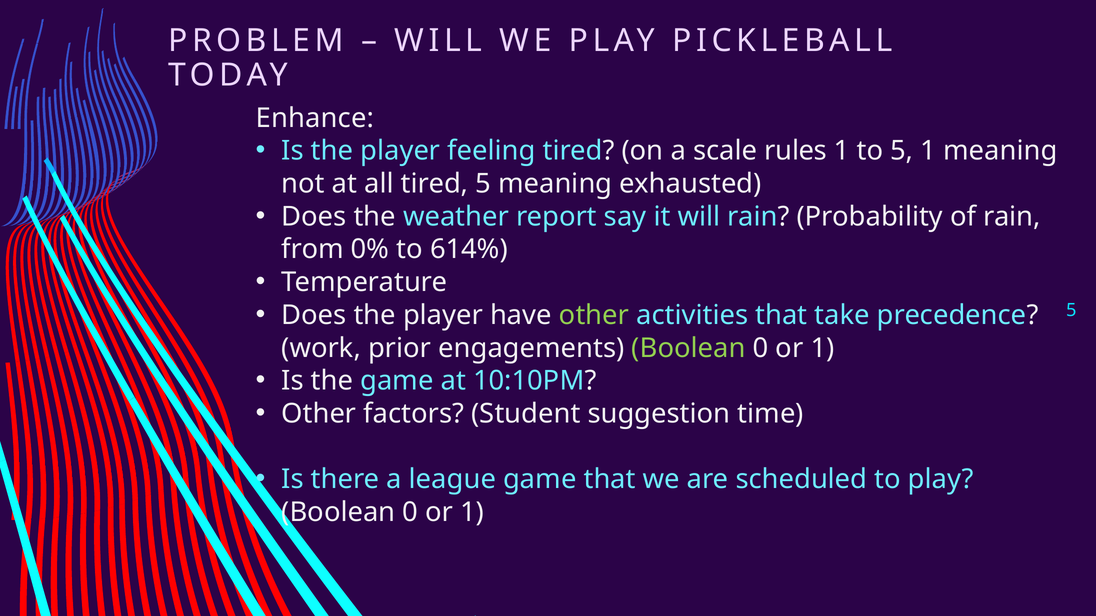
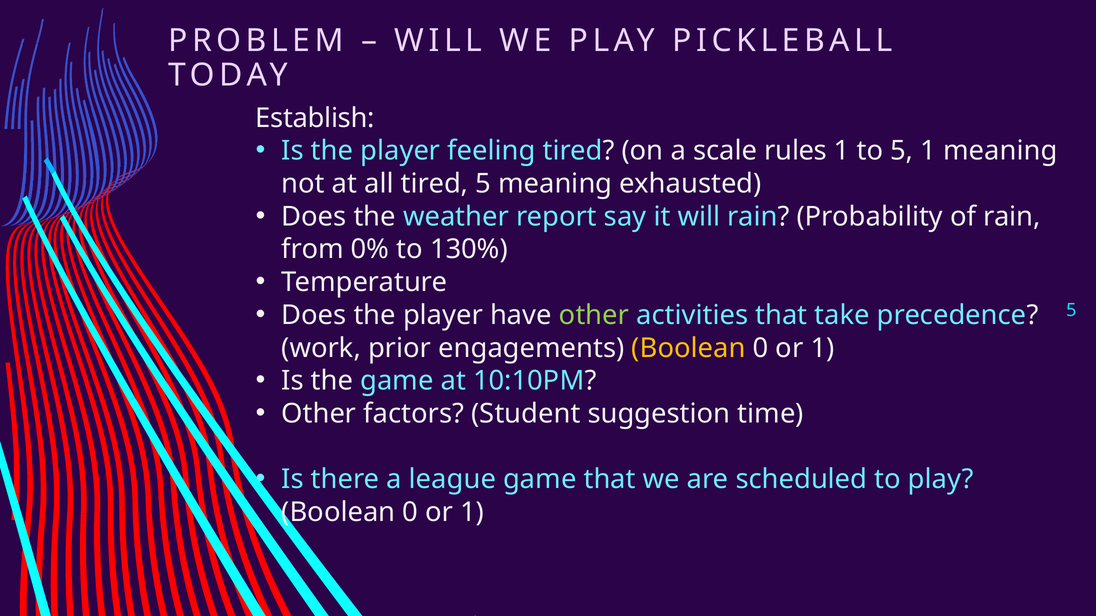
Enhance: Enhance -> Establish (315, 118)
614%: 614% -> 130% (469, 250)
Boolean colour: light green -> yellow (689, 348)
